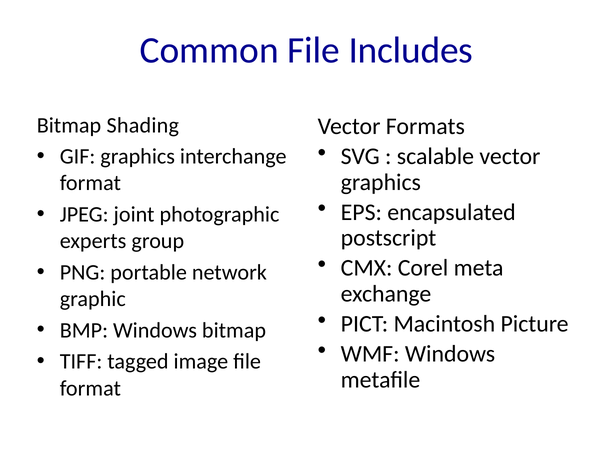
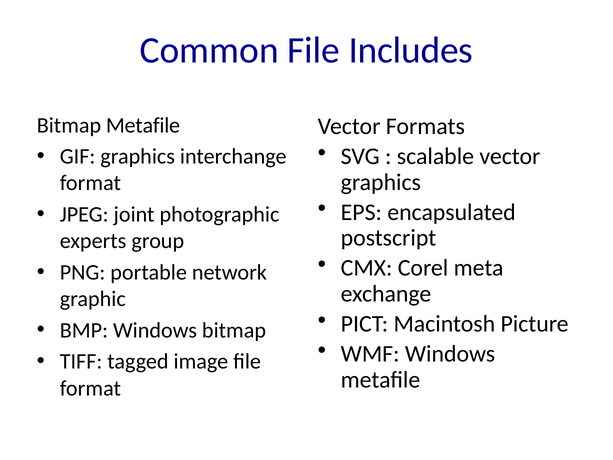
Bitmap Shading: Shading -> Metafile (143, 125)
